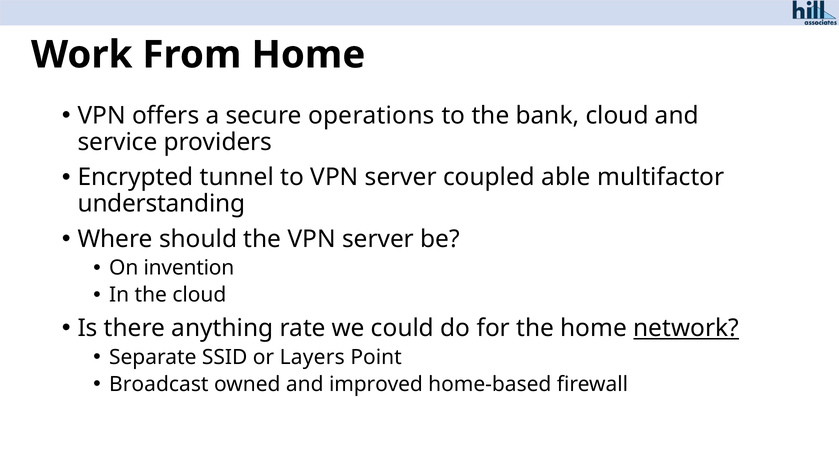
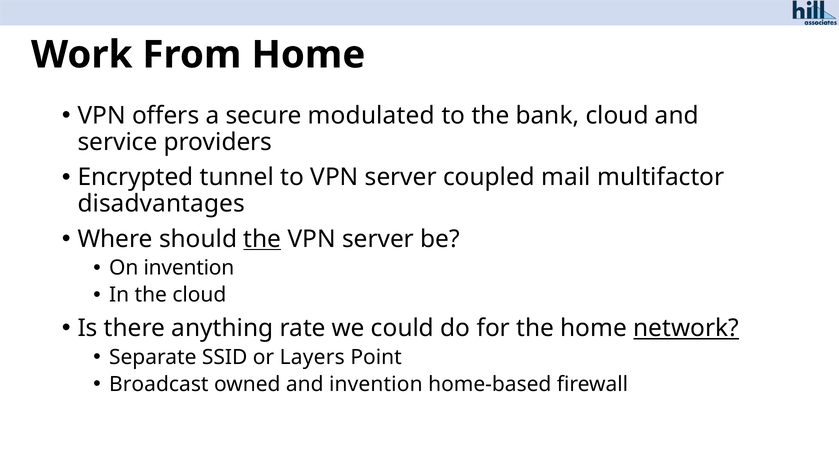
operations: operations -> modulated (371, 116)
able: able -> mail (566, 177)
understanding: understanding -> disadvantages (161, 204)
the underline: none -> present (262, 239)
and improved: improved -> invention (376, 384)
